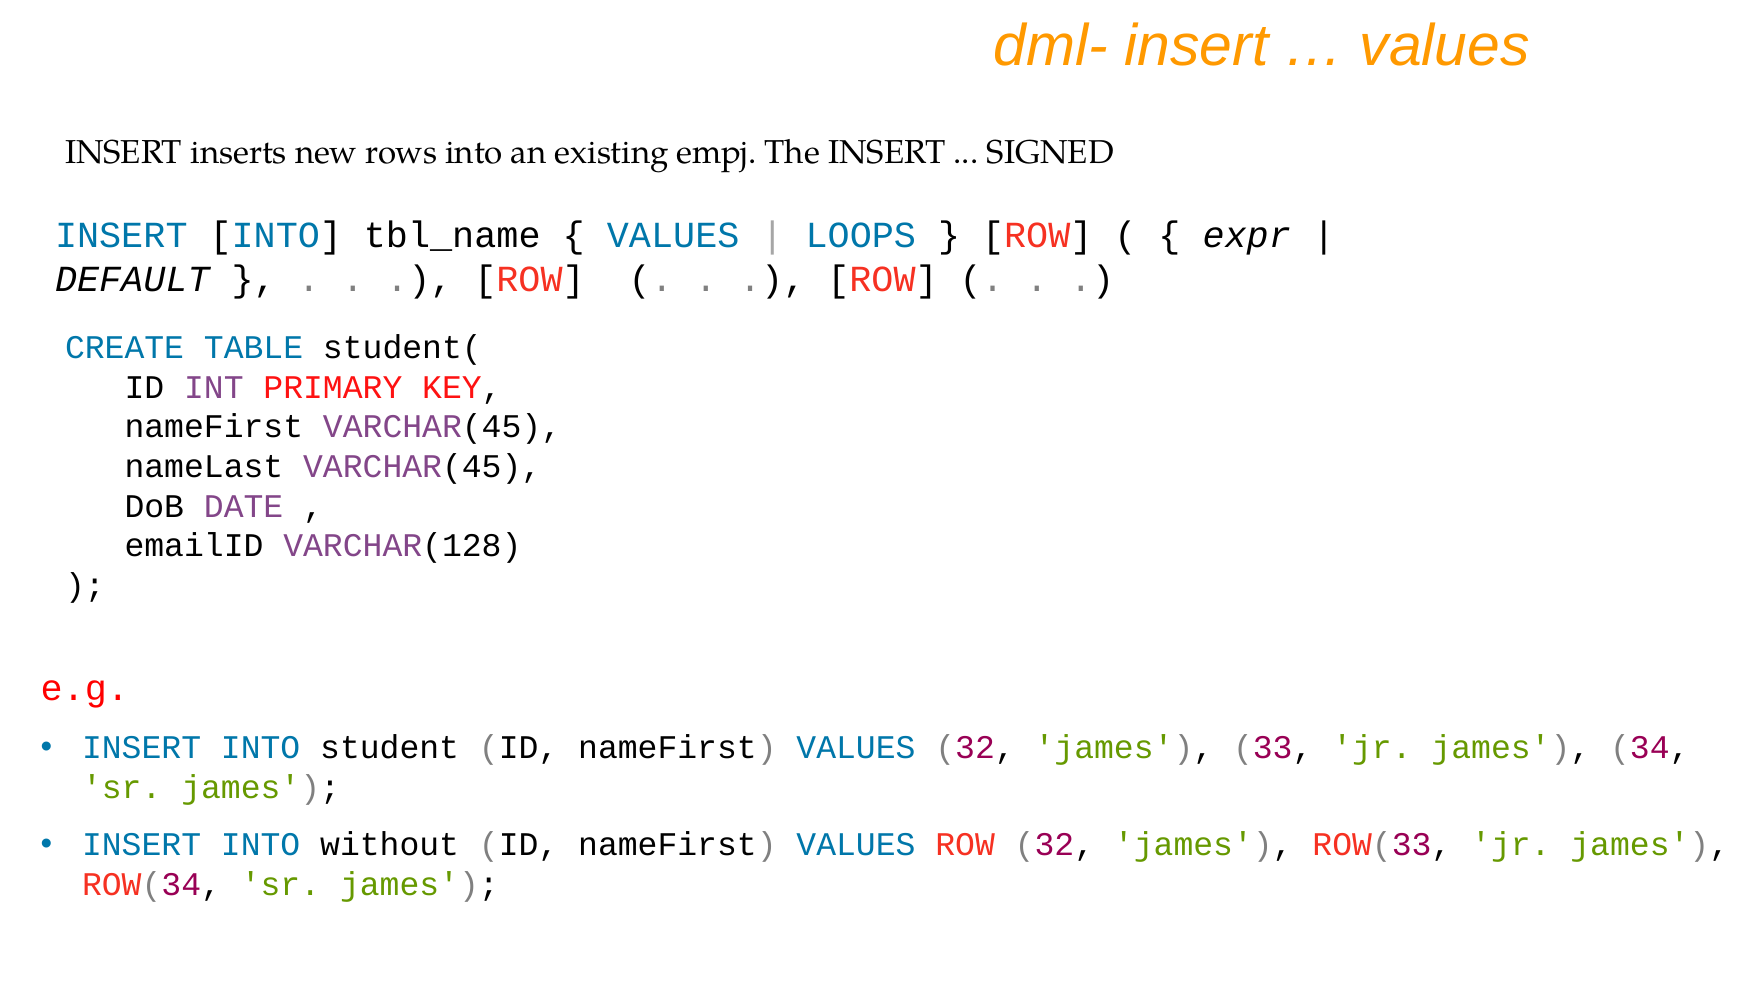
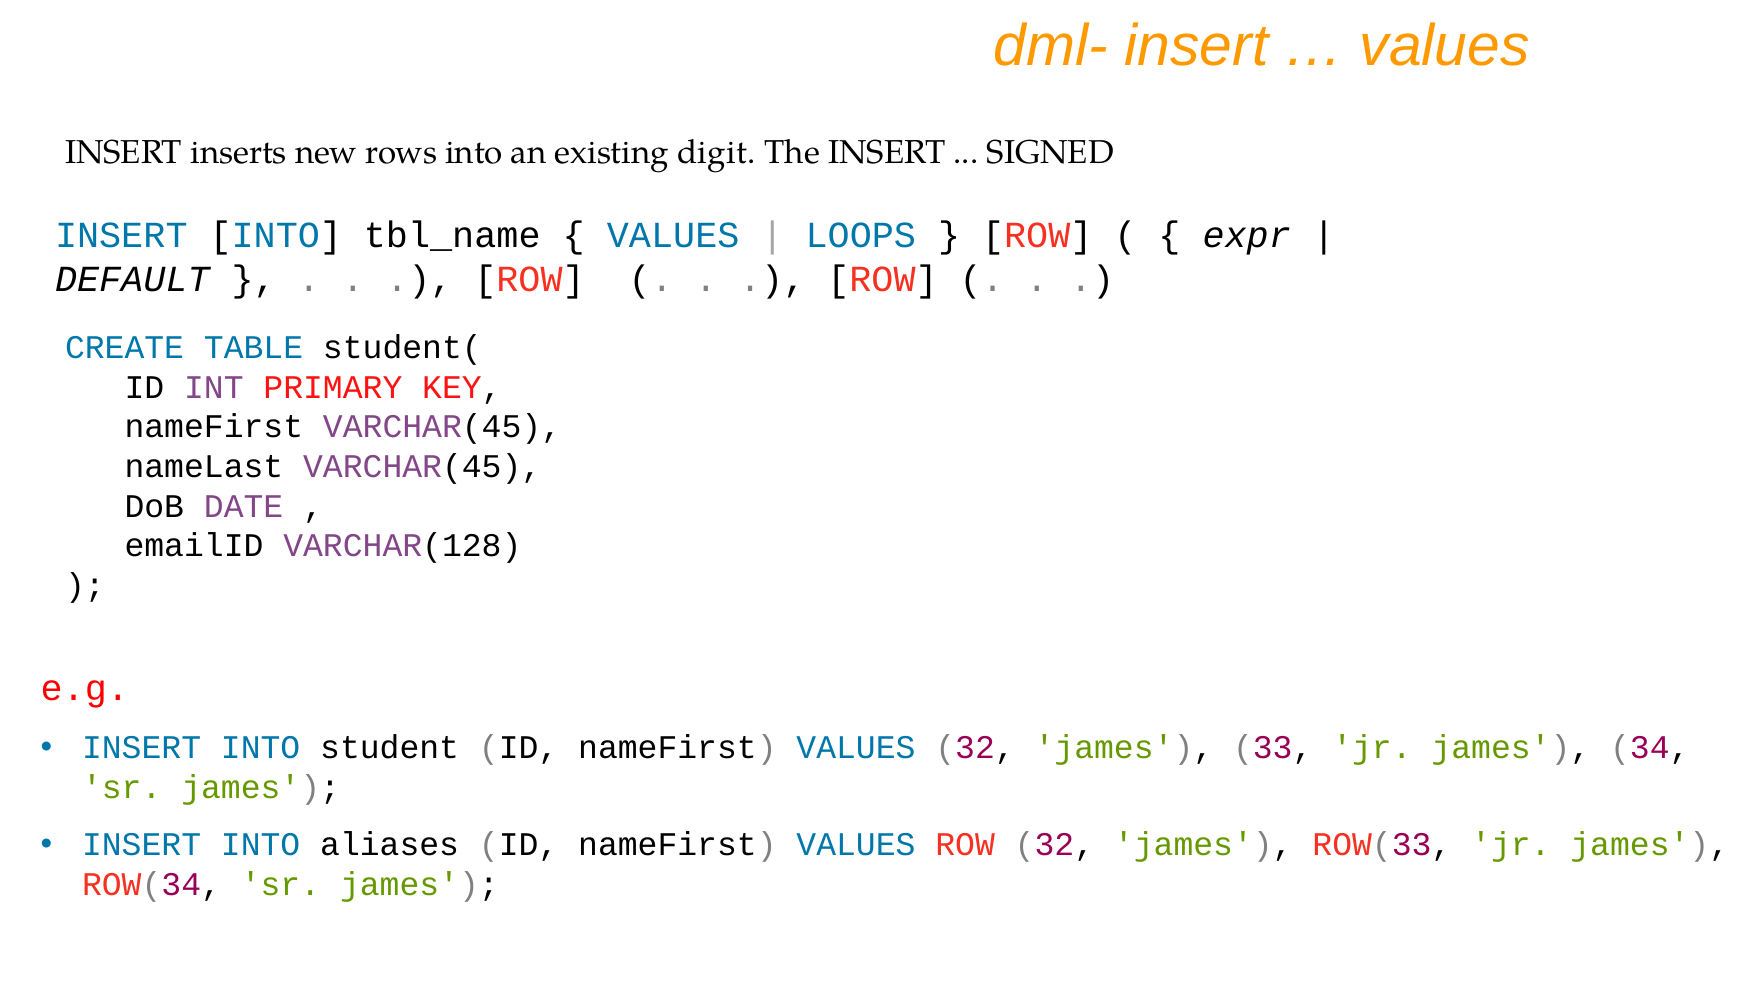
empj: empj -> digit (716, 152)
without: without -> aliases (390, 845)
